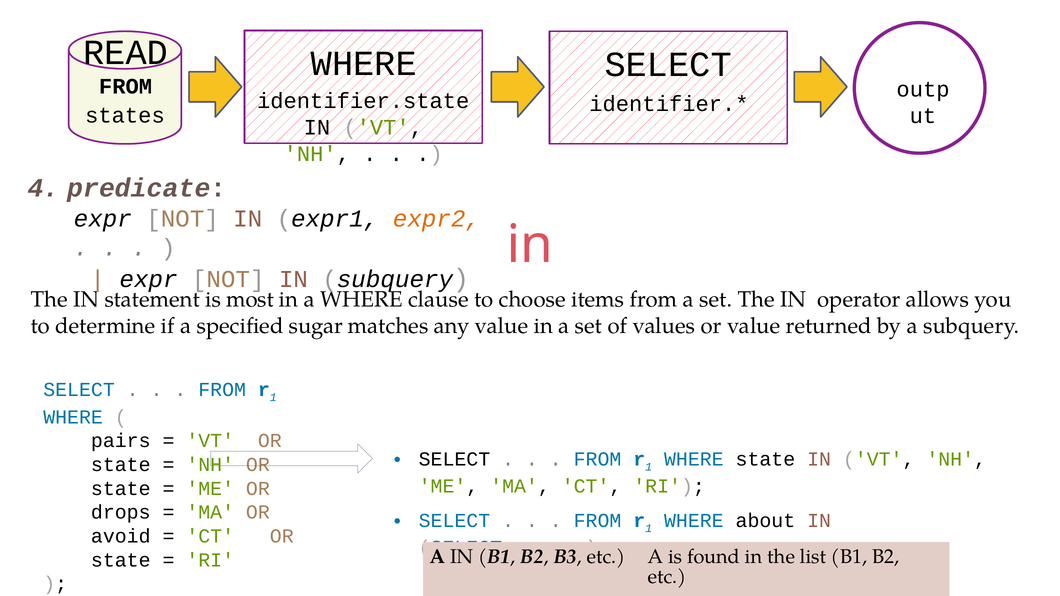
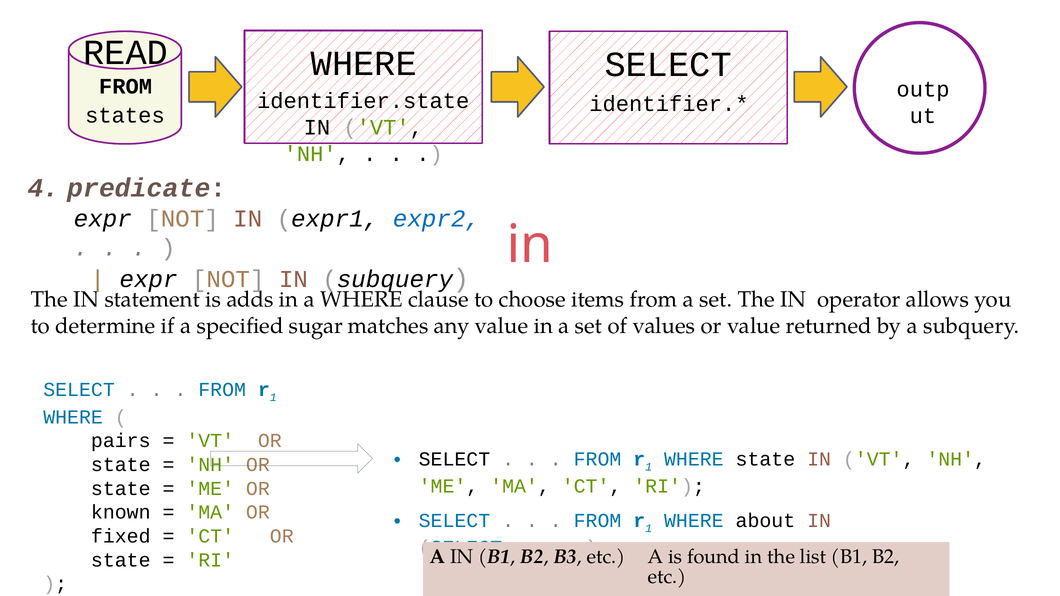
expr2 colour: orange -> blue (436, 219)
most: most -> adds (250, 299)
drops: drops -> known (121, 513)
avoid: avoid -> fixed (121, 536)
